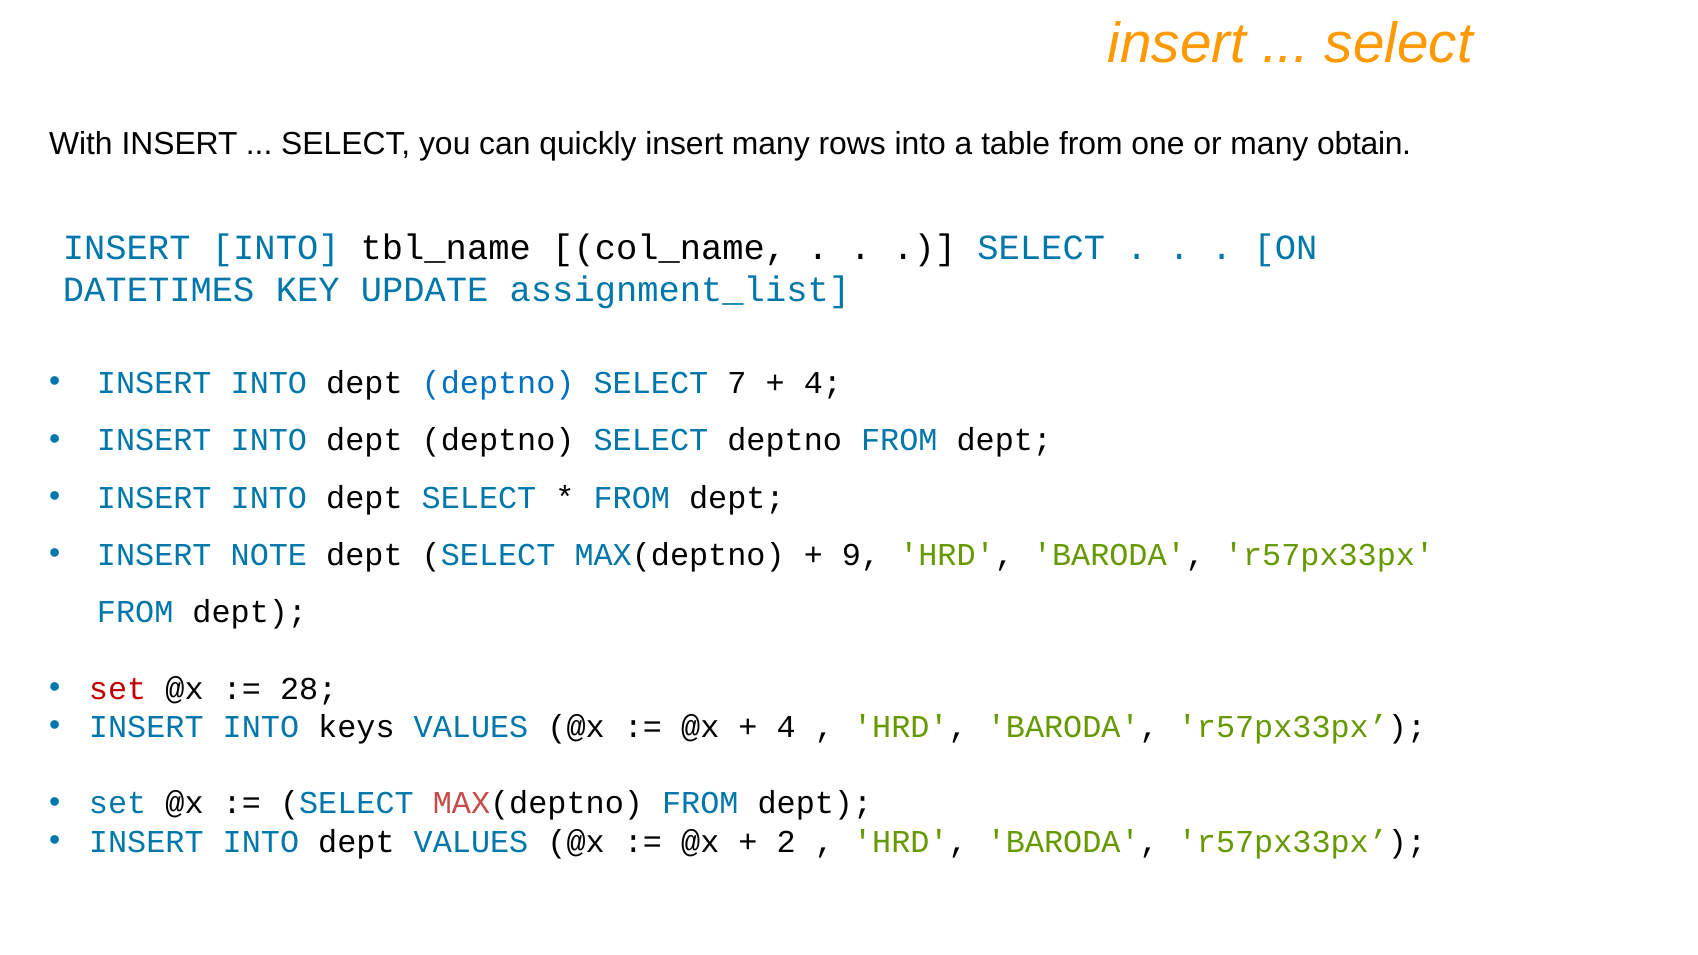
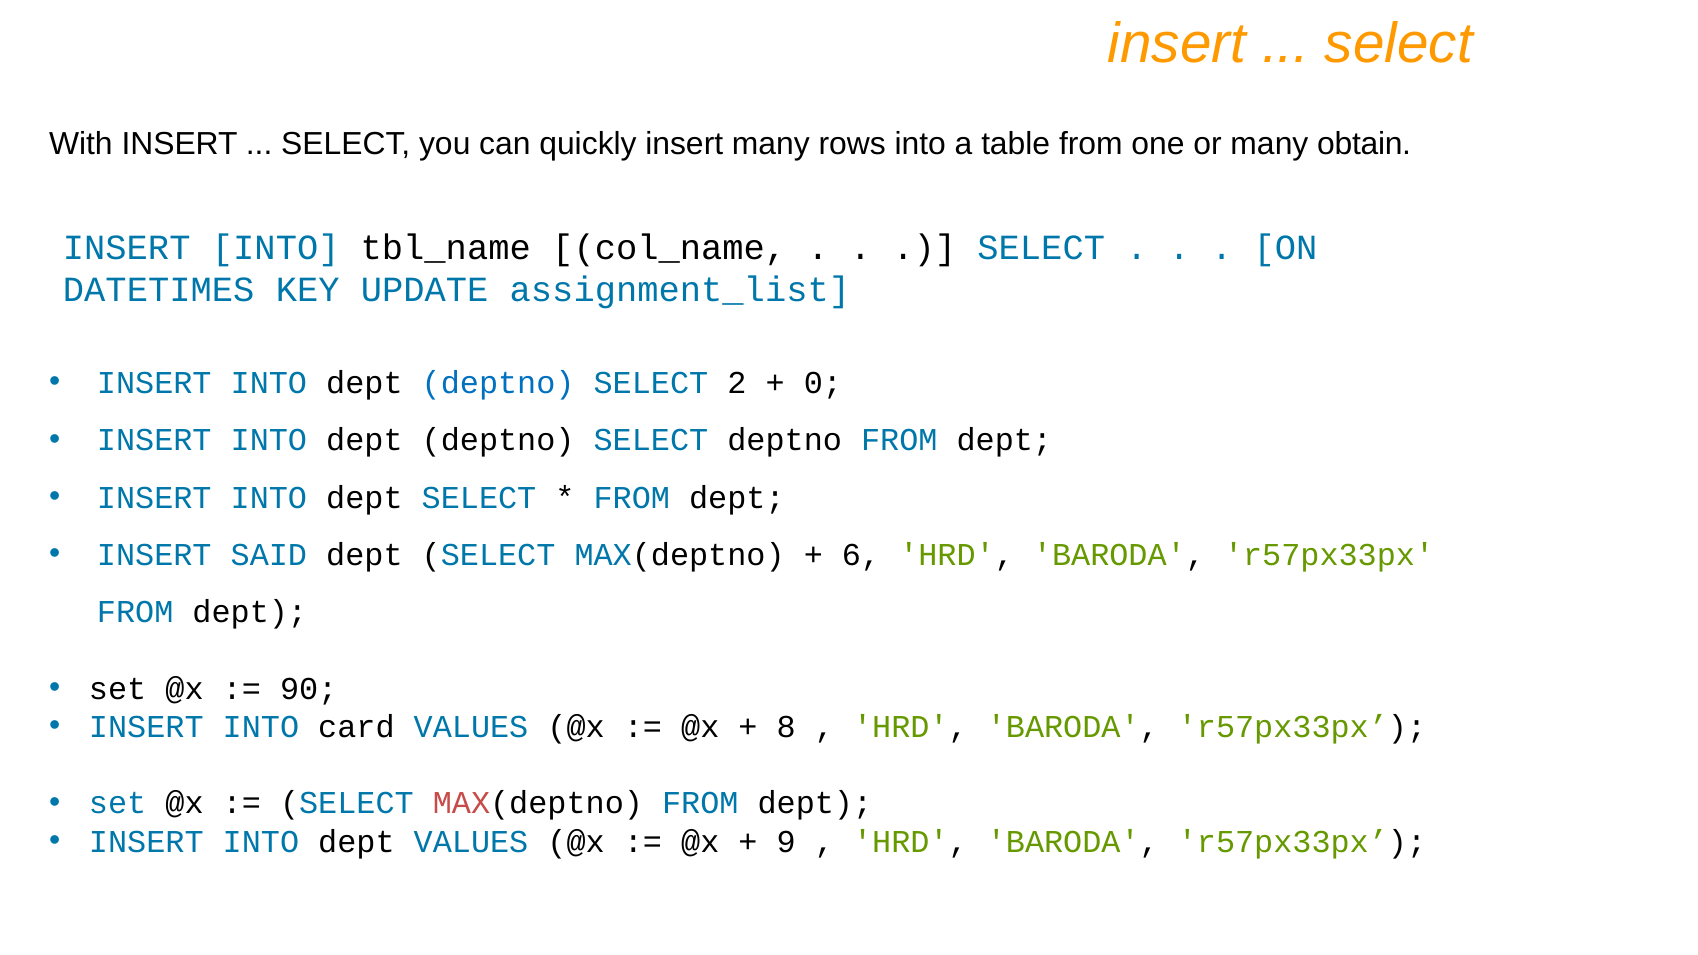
7: 7 -> 2 (737, 383)
4: 4 -> 0 (823, 383)
NOTE: NOTE -> SAID (269, 555)
9: 9 -> 6 (861, 555)
set colour: red -> black (118, 689)
28: 28 -> 90 (309, 689)
keys: keys -> card (356, 727)
4: 4 -> 8 (786, 727)
2: 2 -> 9 (786, 842)
